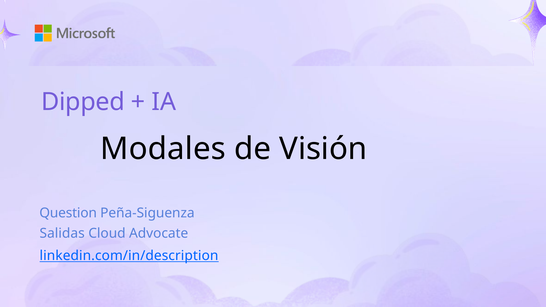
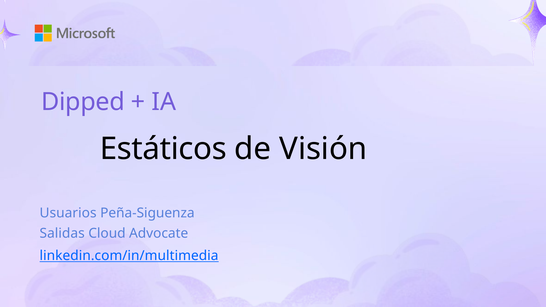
Modales: Modales -> Estáticos (163, 149)
Question: Question -> Usuarios (68, 213)
linkedin.com/in/description: linkedin.com/in/description -> linkedin.com/in/multimedia (129, 256)
